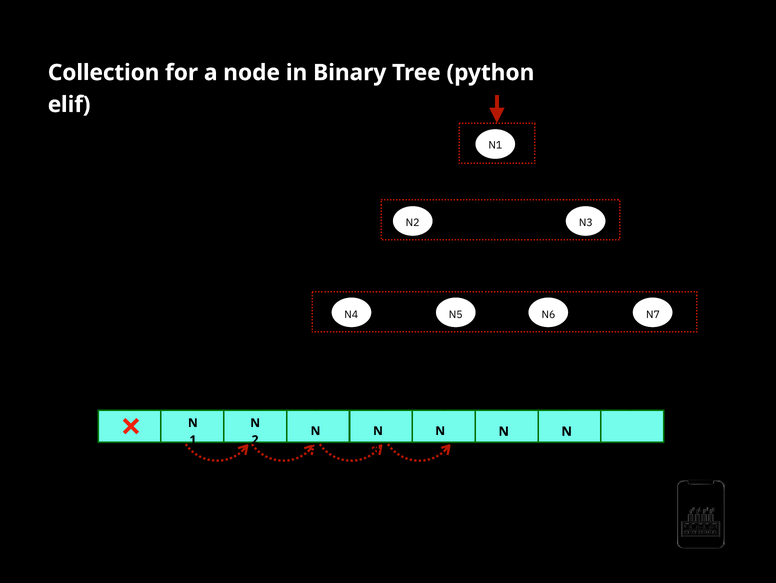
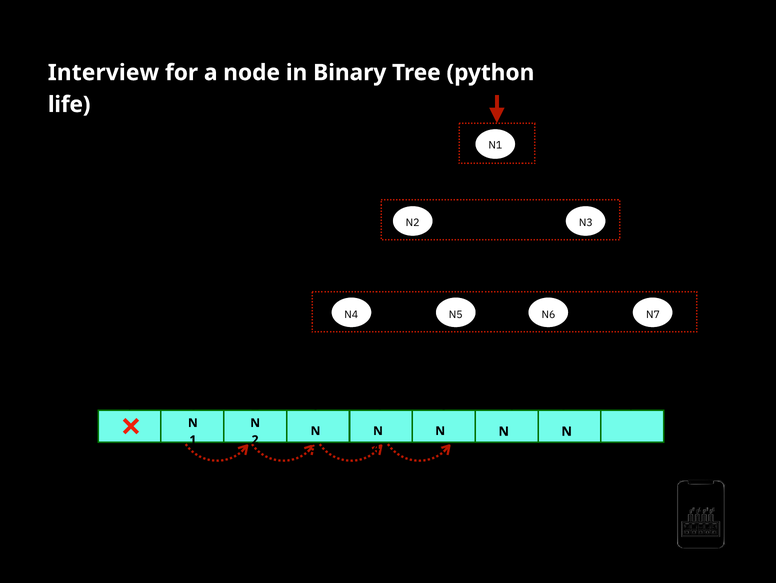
Collection: Collection -> Interview (103, 73)
elif: elif -> life (69, 104)
